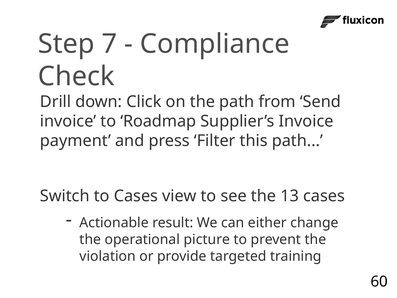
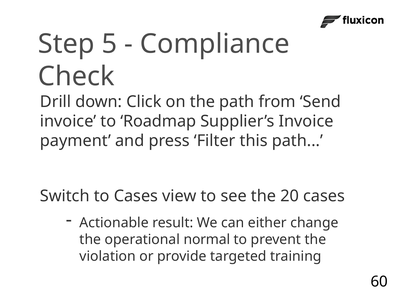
7: 7 -> 5 (109, 44)
13: 13 -> 20 (290, 196)
picture: picture -> normal (207, 239)
